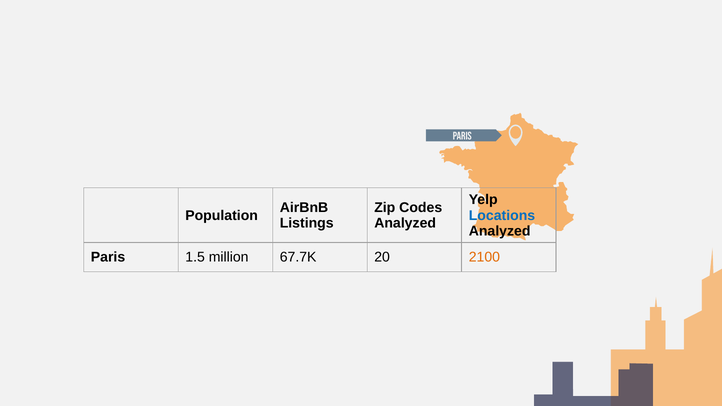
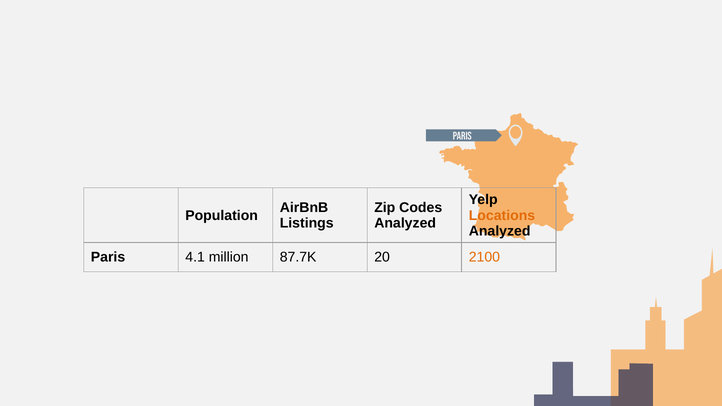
Locations colour: blue -> orange (502, 215)
1.5: 1.5 -> 4.1 (195, 257)
67.7K: 67.7K -> 87.7K (298, 257)
